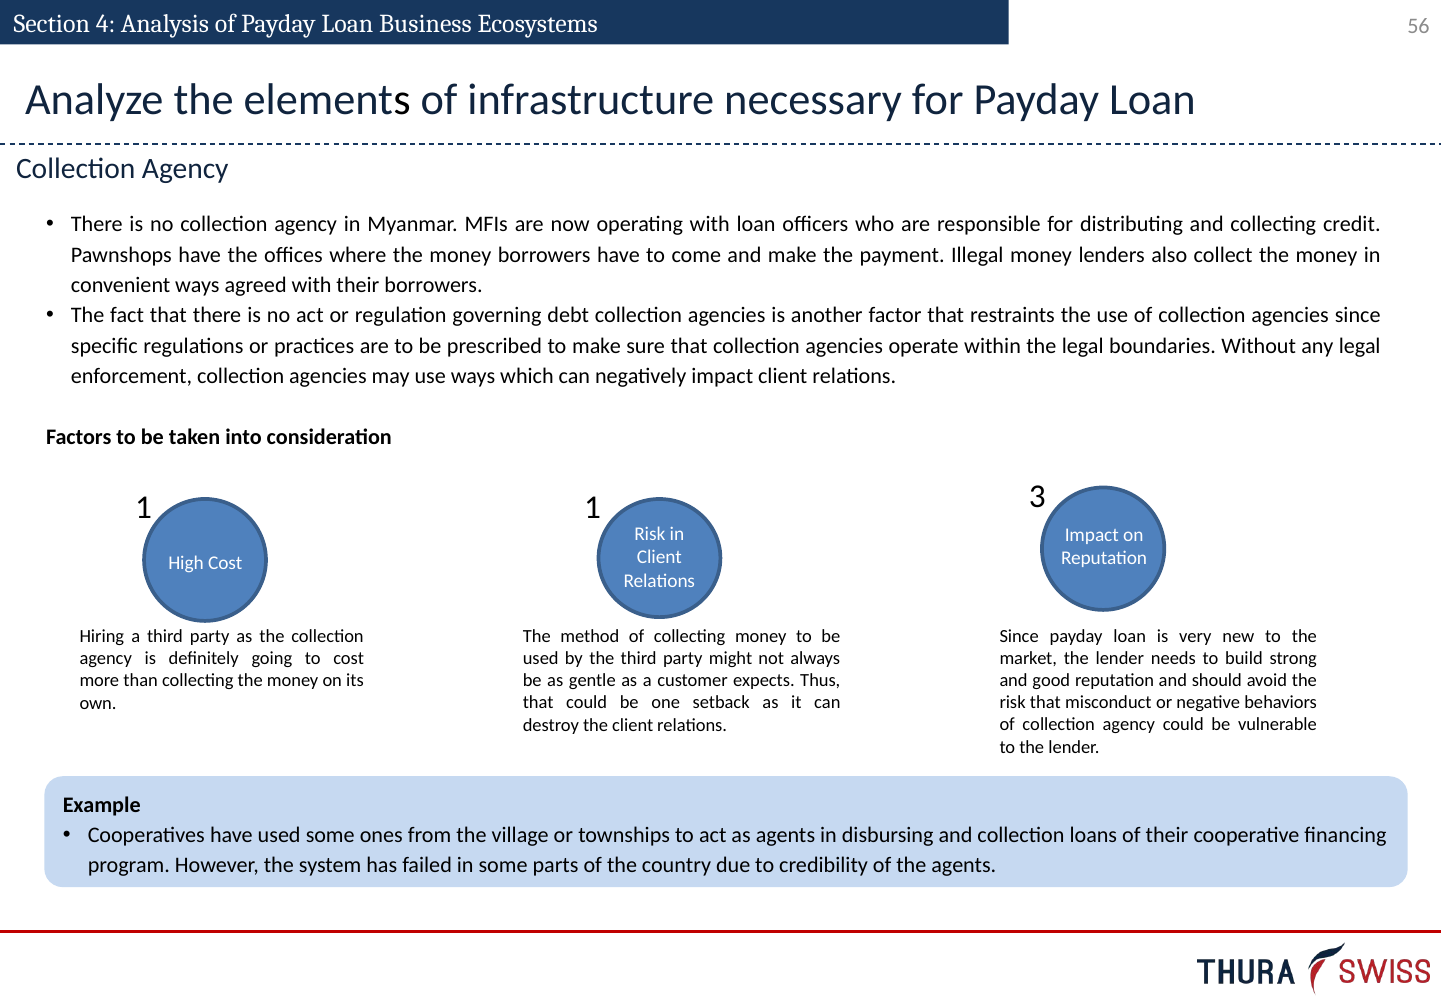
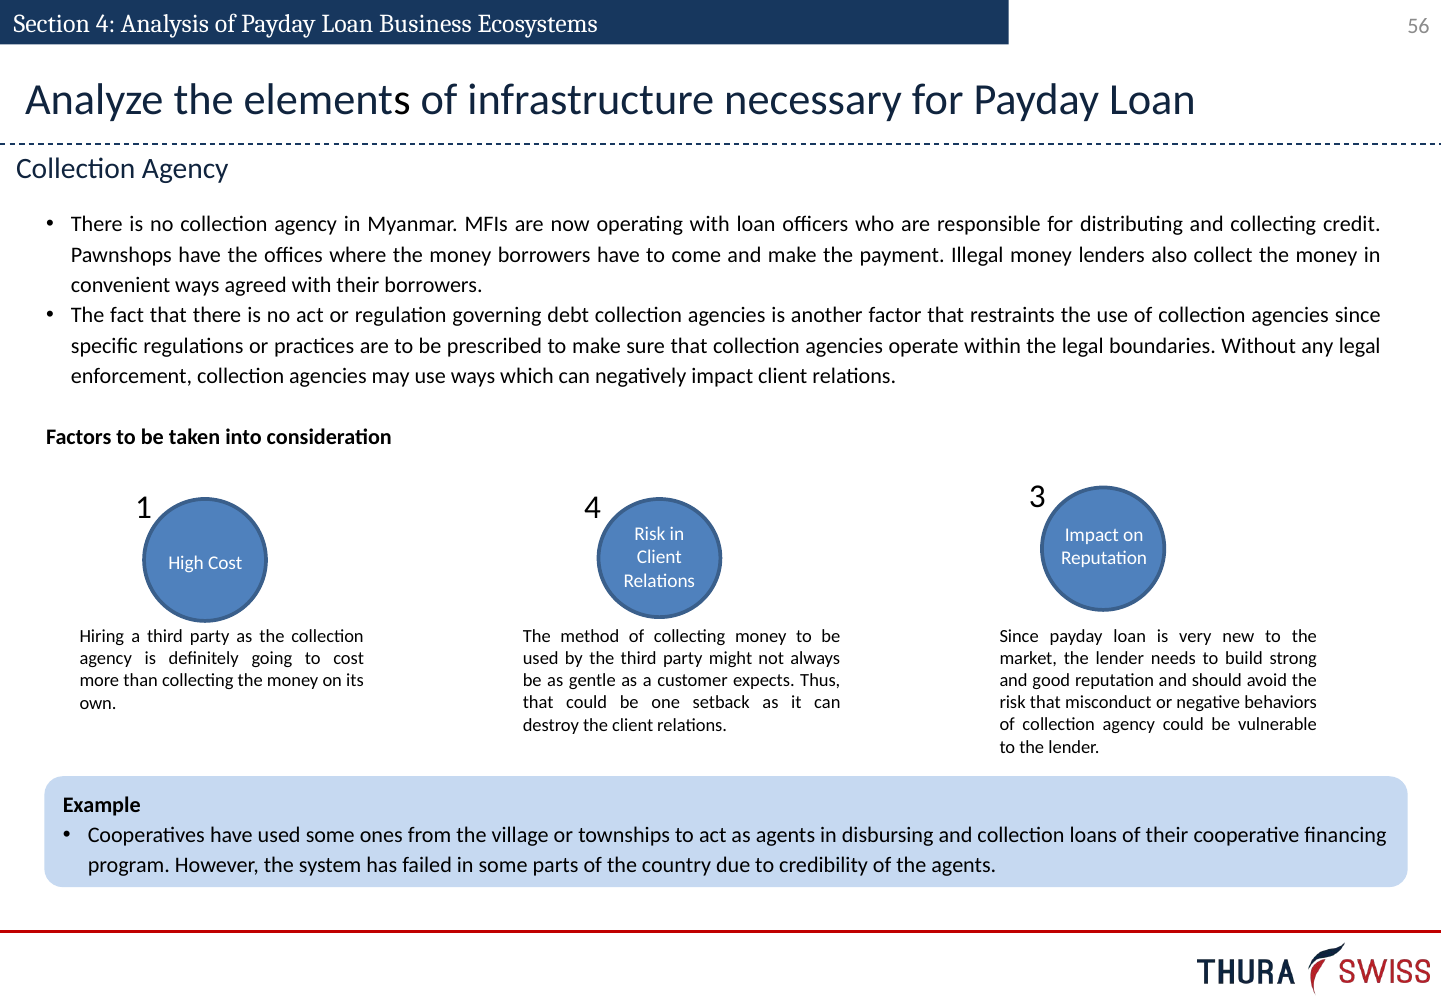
1 1: 1 -> 4 (593, 507)
